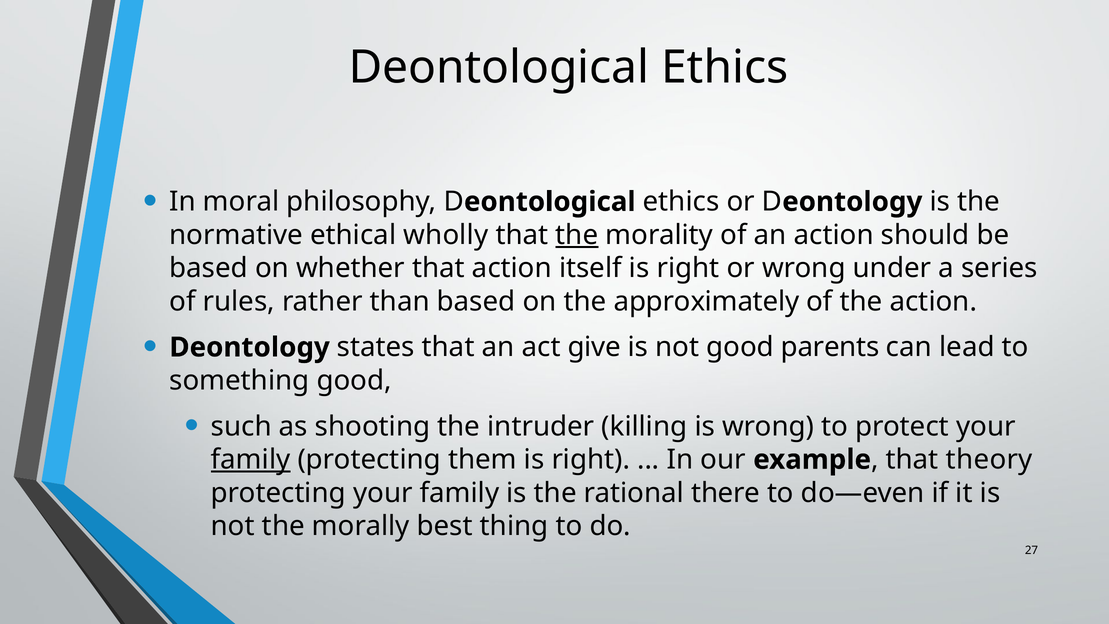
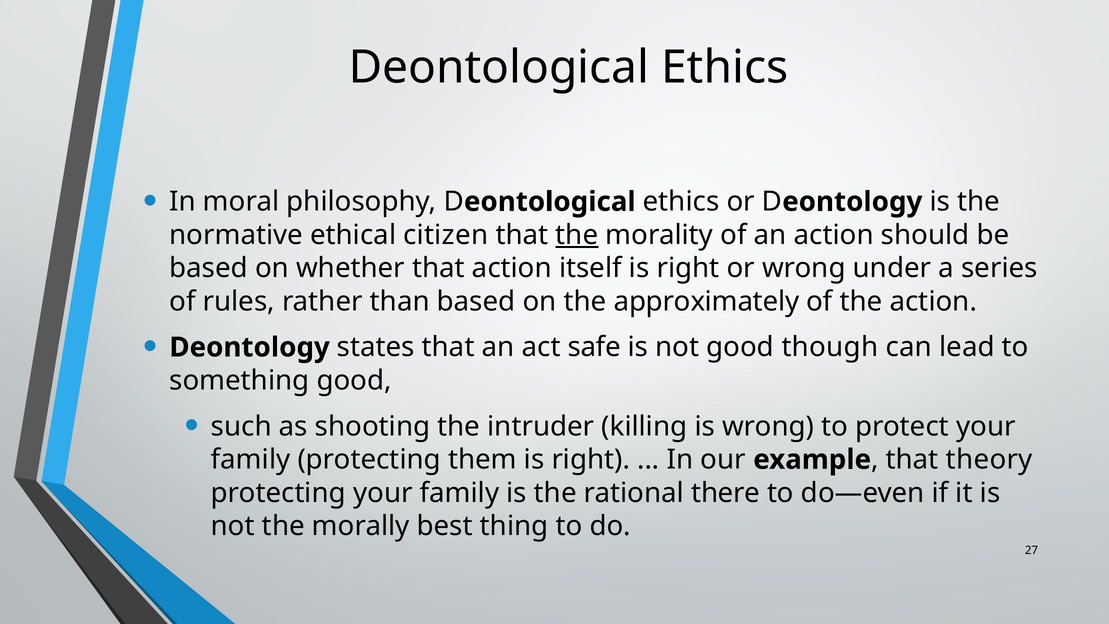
wholly: wholly -> citizen (446, 235)
give: give -> safe (594, 347)
parents: parents -> though (830, 347)
family underline: present -> none (251, 460)
